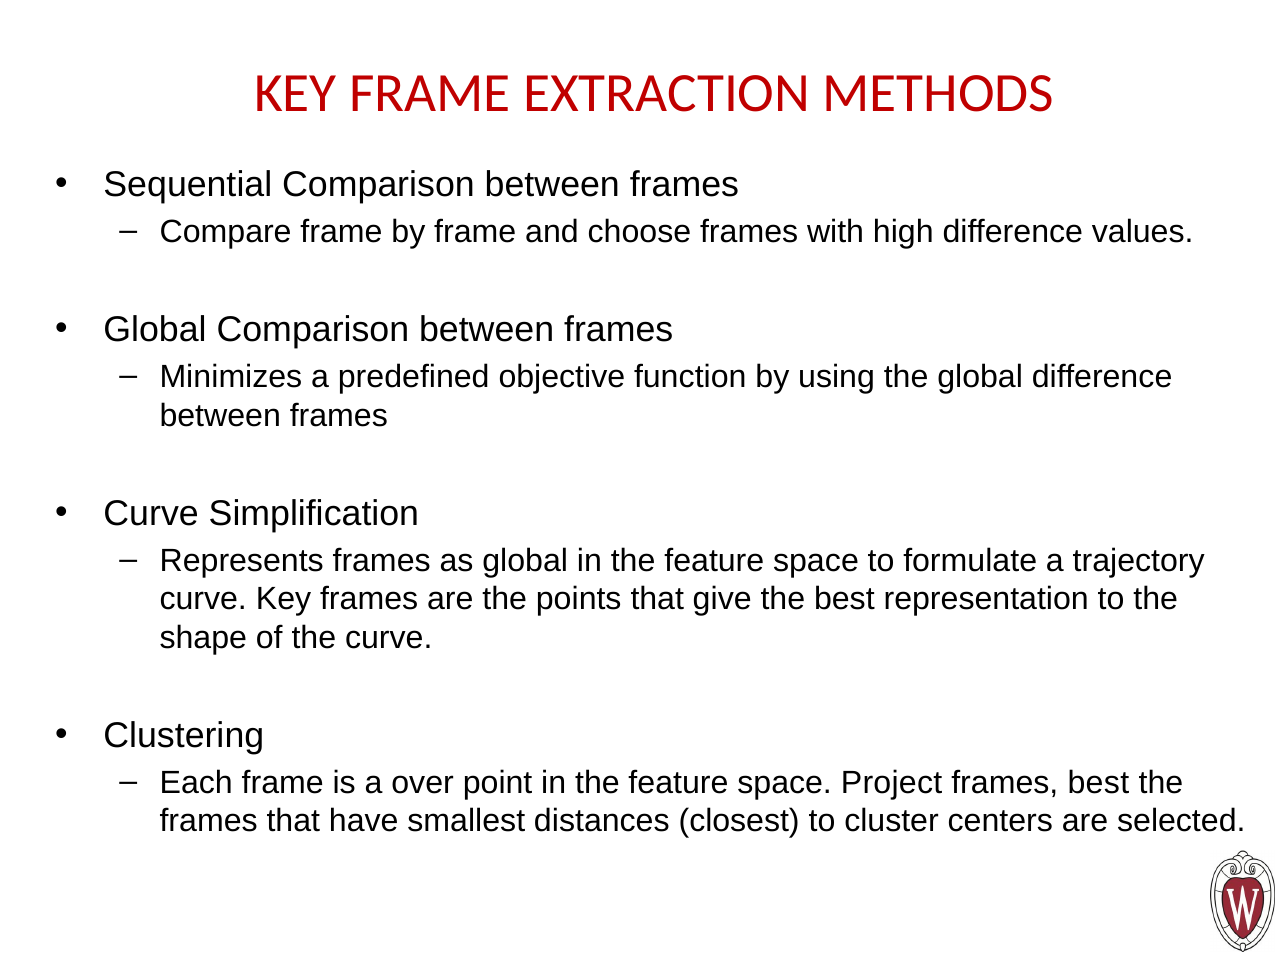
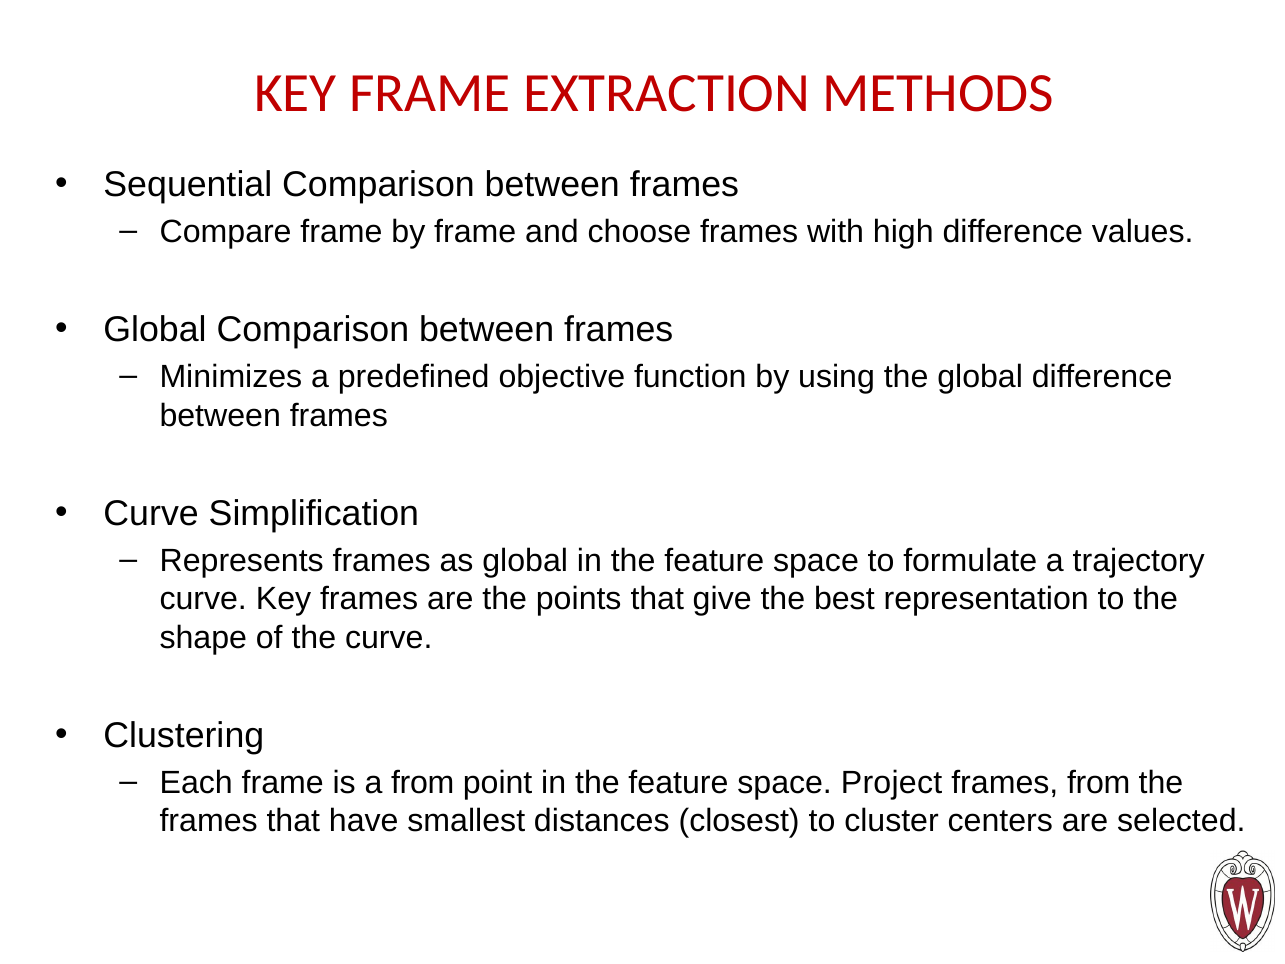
a over: over -> from (423, 783)
frames best: best -> from (1099, 783)
